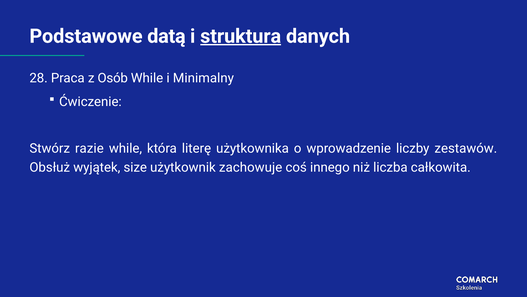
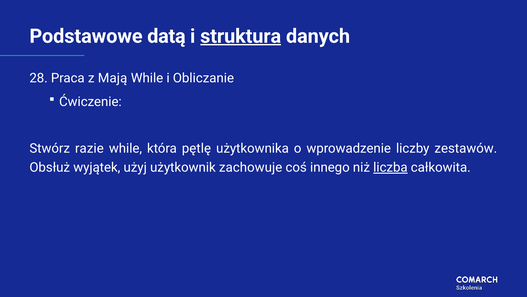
Osób: Osób -> Mają (113, 78)
Minimalny: Minimalny -> Obliczanie (203, 78)
literę: literę -> pętlę (196, 148)
size: size -> użyj (135, 167)
liczba underline: none -> present (390, 167)
